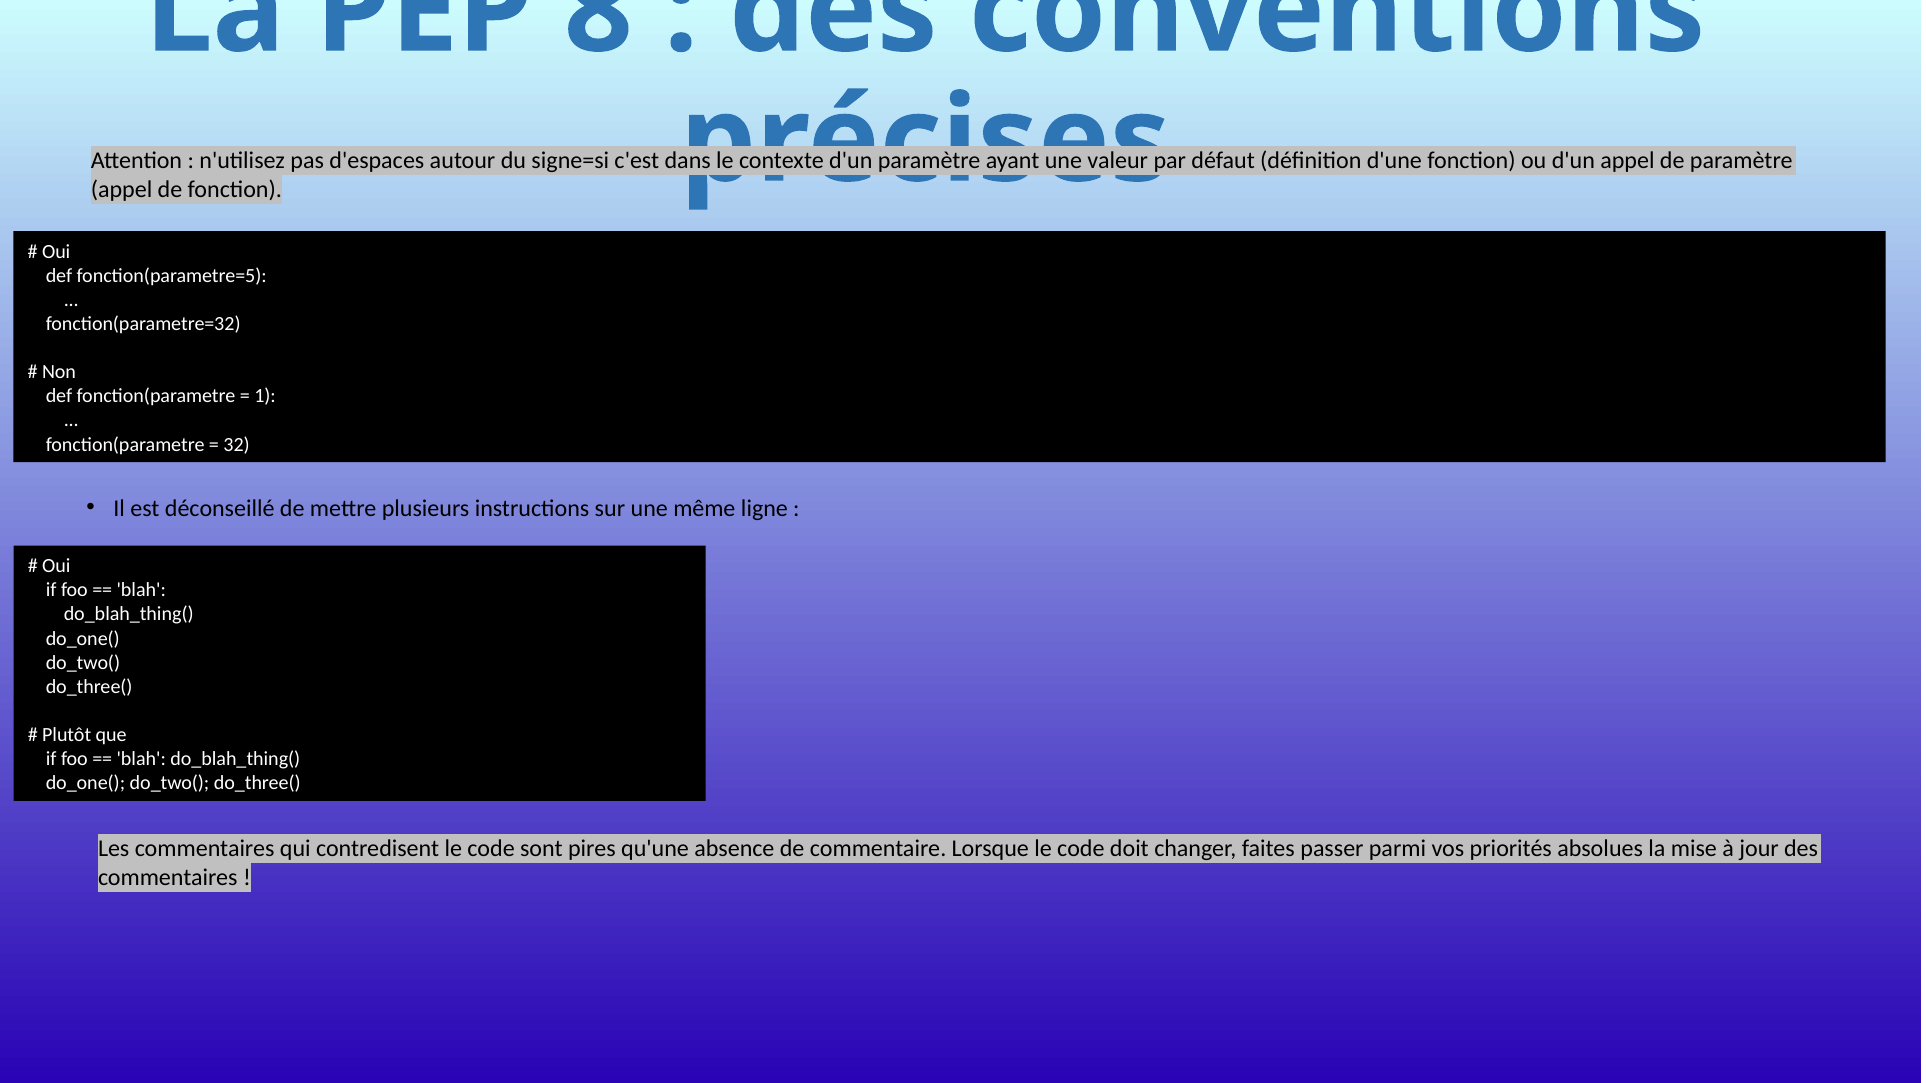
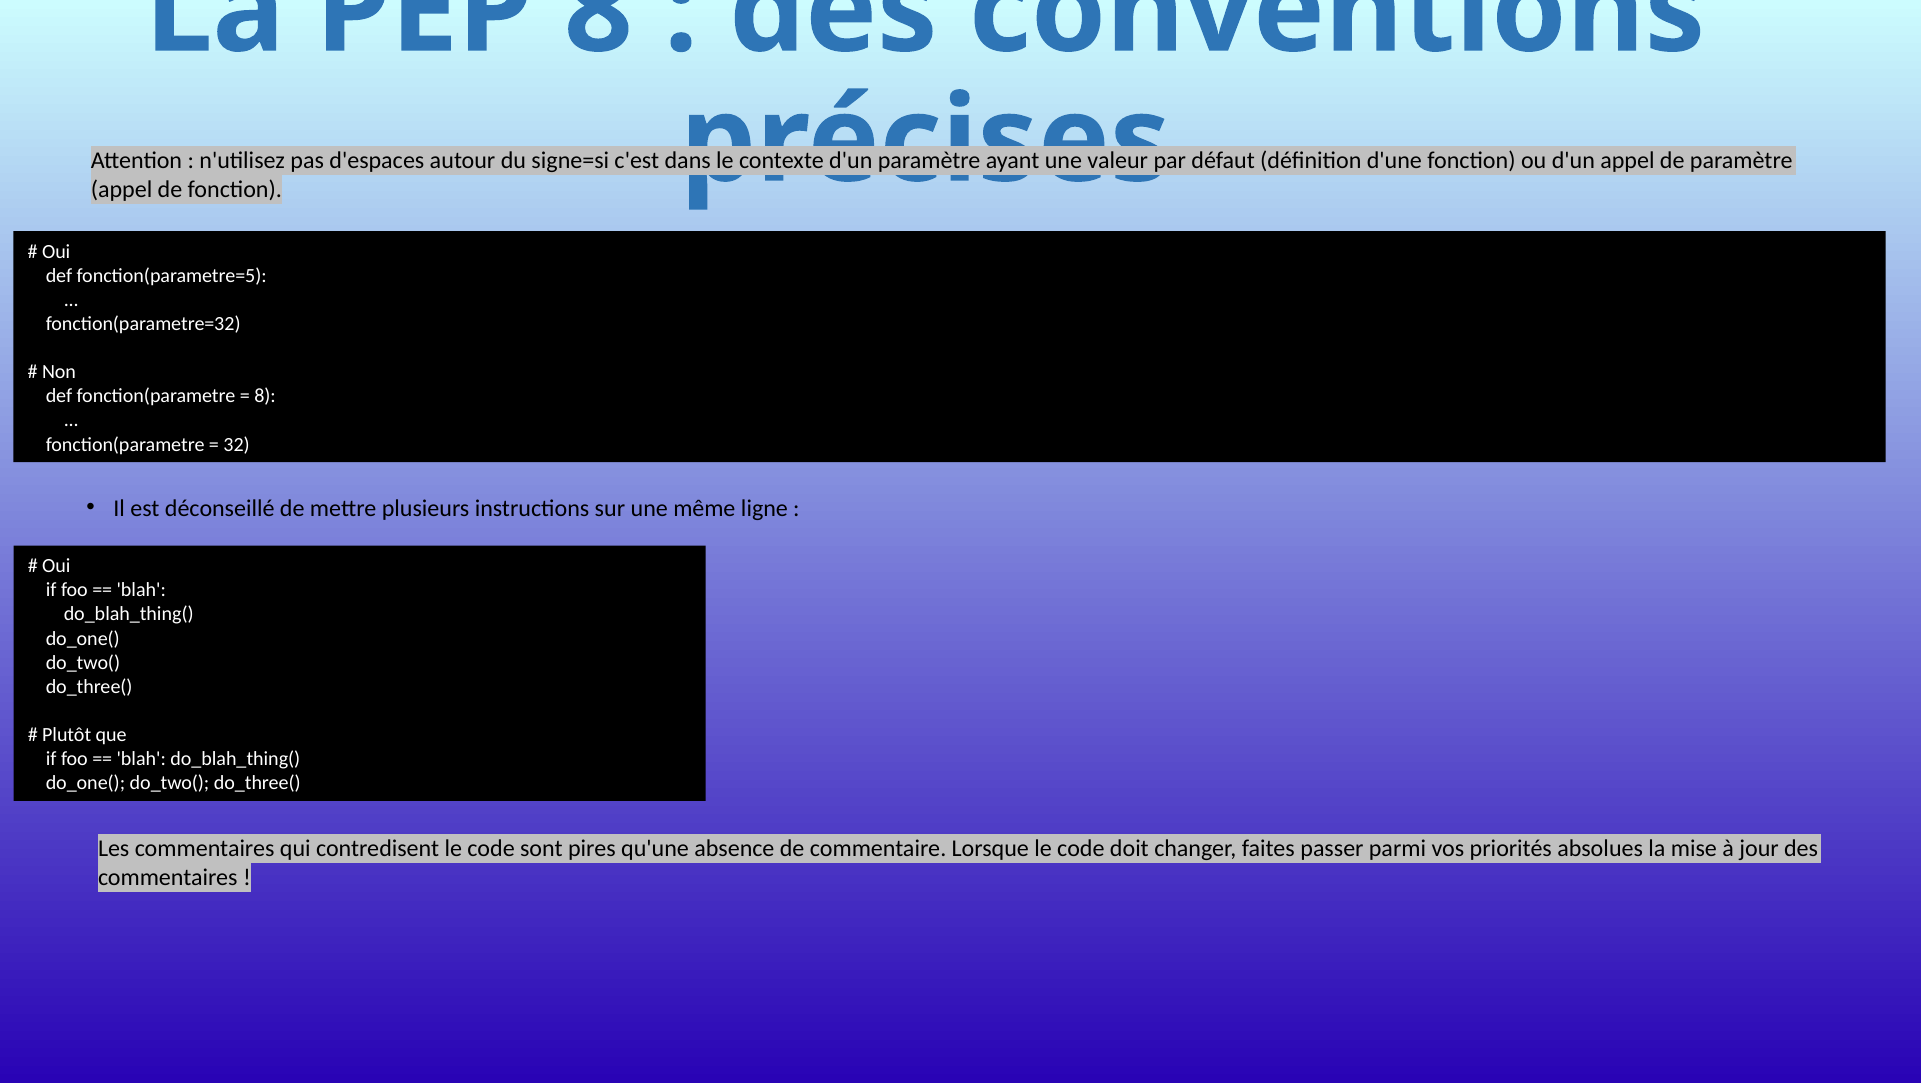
1: 1 -> 8 (265, 396)
